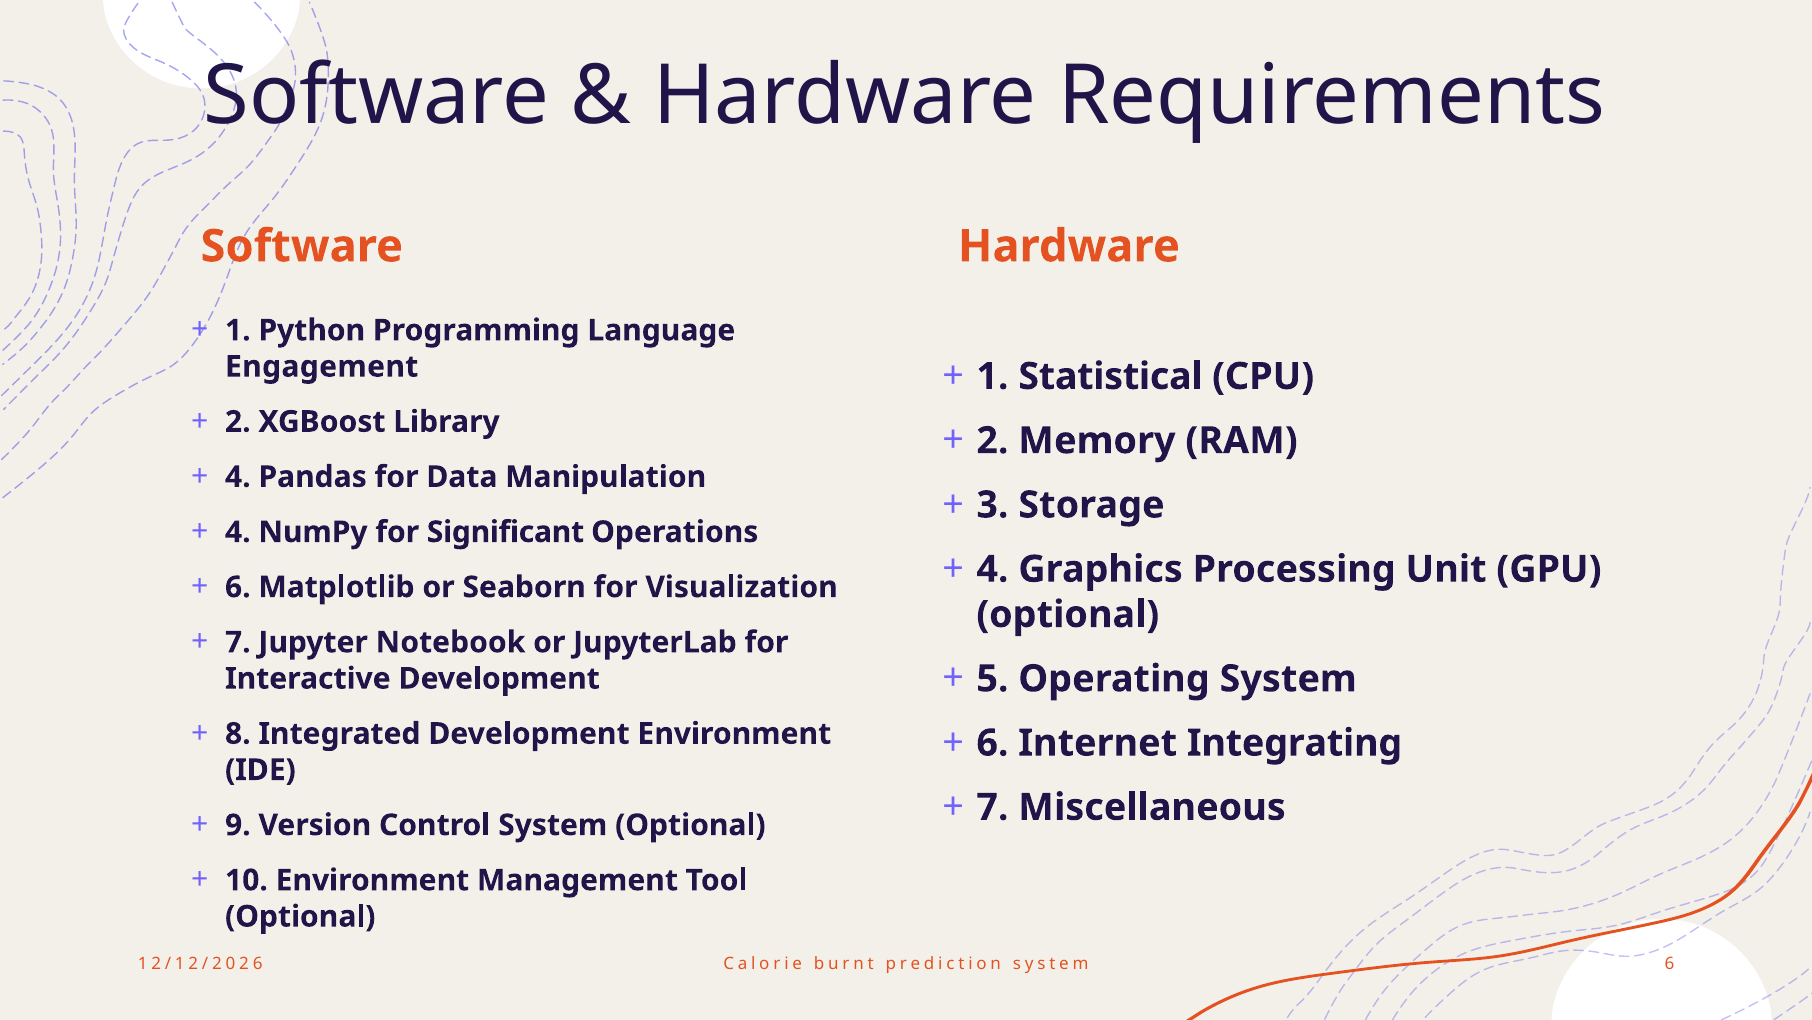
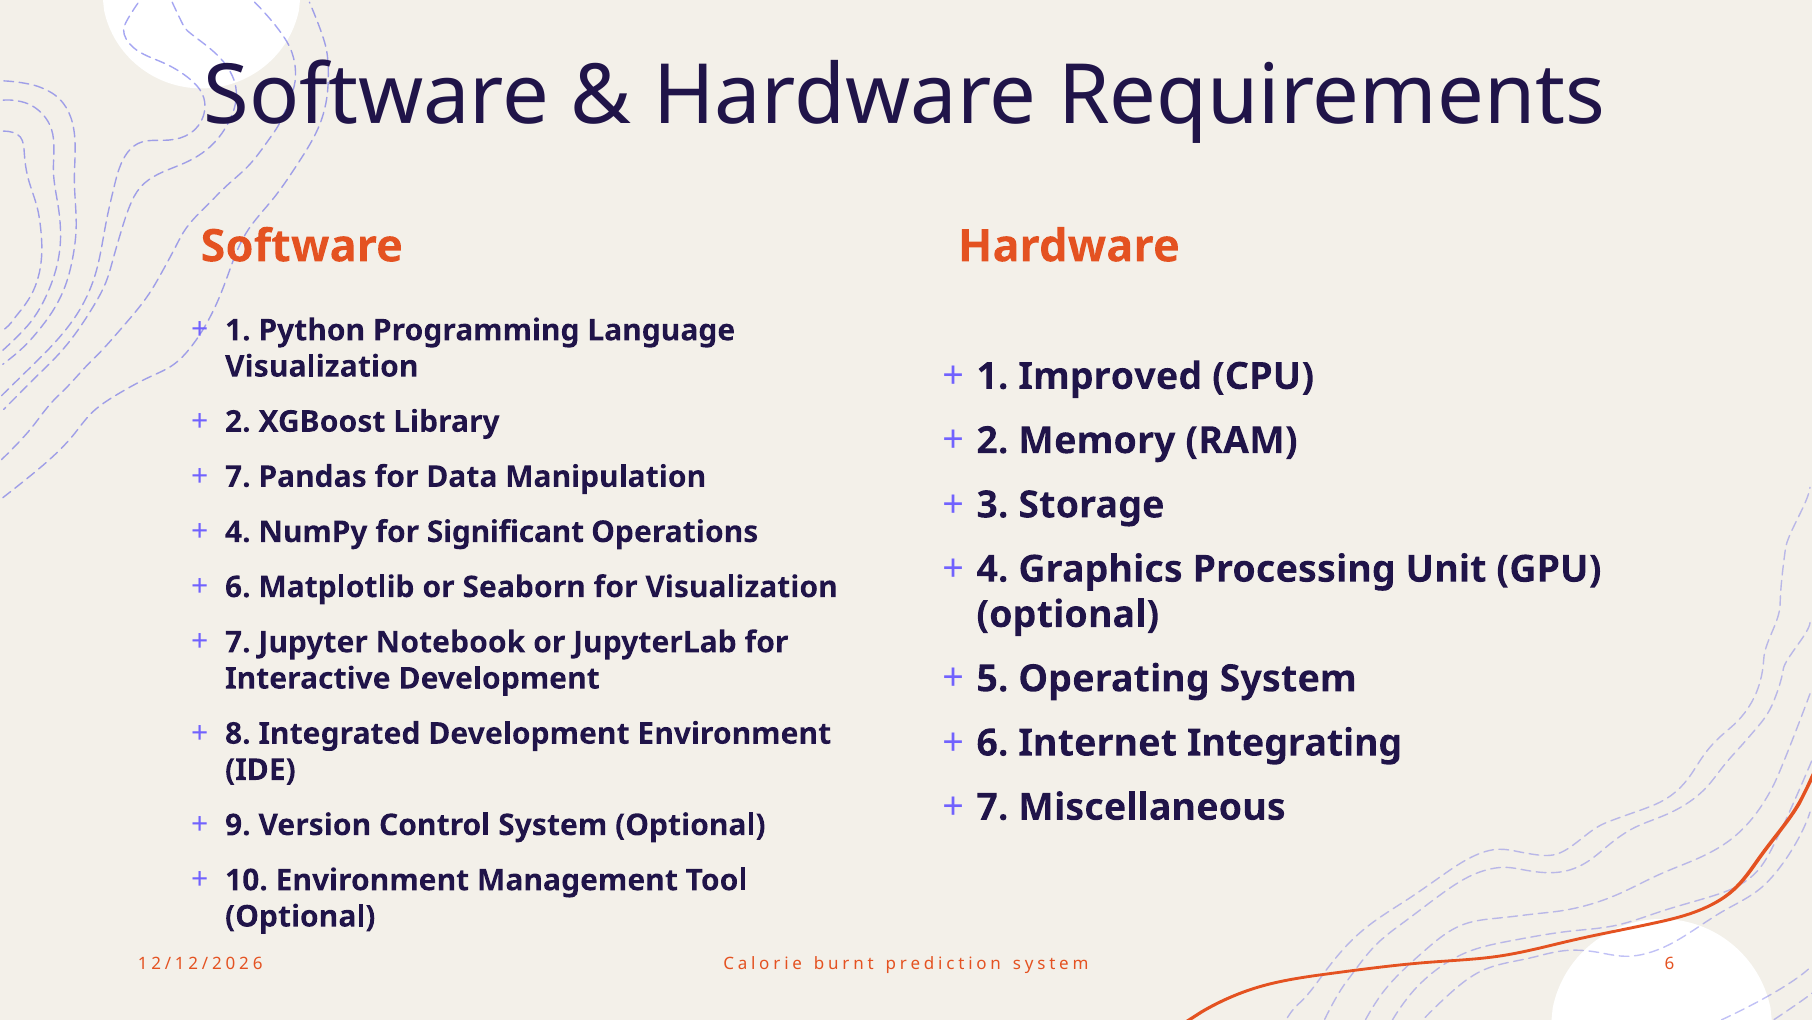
Engagement: Engagement -> Visualization (322, 366)
Statistical: Statistical -> Improved (1110, 376)
4: 4 -> 7 (238, 477)
